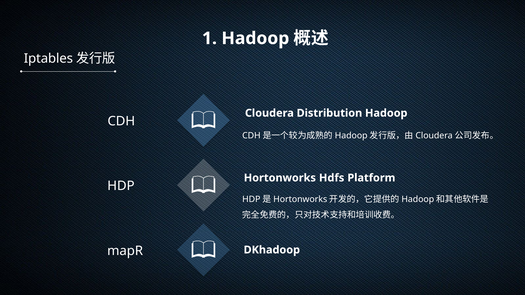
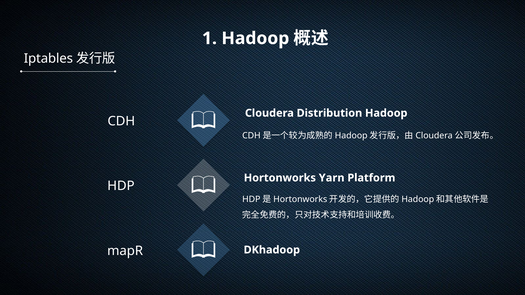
Hdfs: Hdfs -> Yarn (332, 178)
